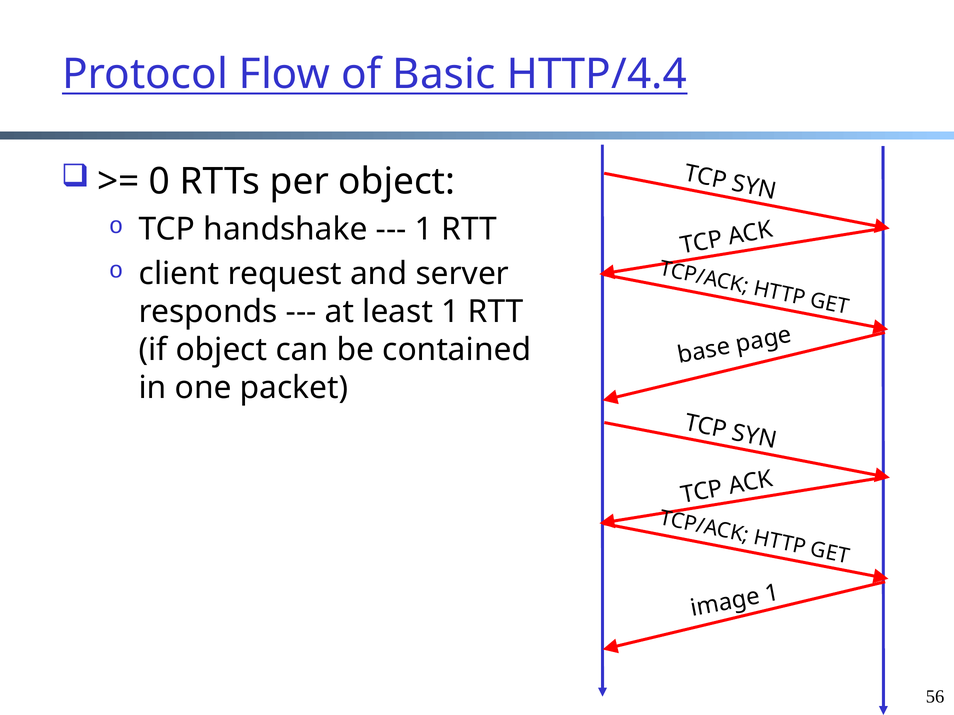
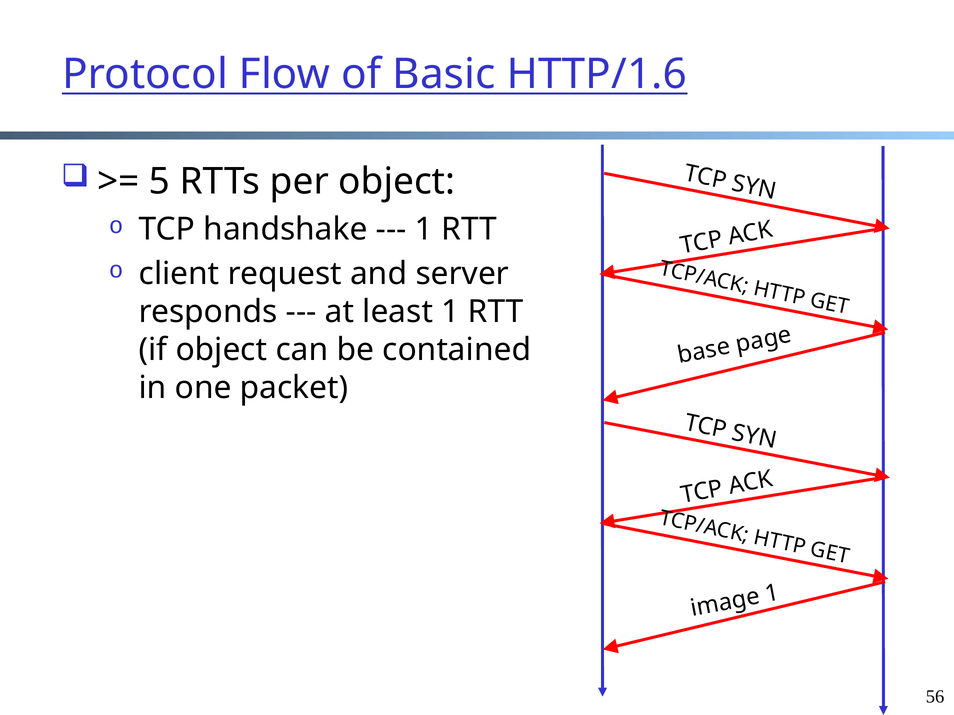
HTTP/4.4: HTTP/4.4 -> HTTP/1.6 (597, 74)
0: 0 -> 5 (160, 182)
